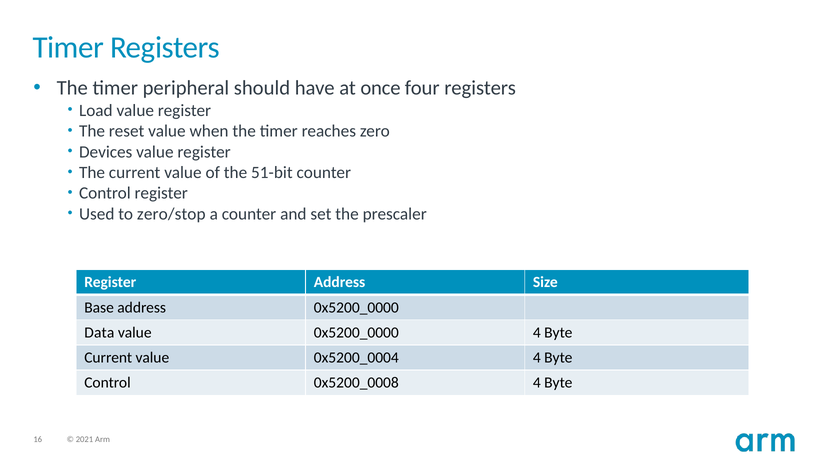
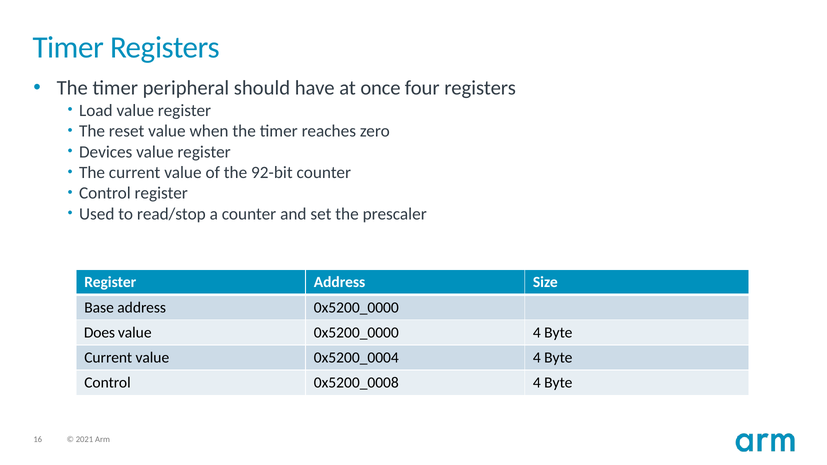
51-bit: 51-bit -> 92-bit (272, 173)
zero/stop: zero/stop -> read/stop (171, 214)
Data: Data -> Does (99, 333)
